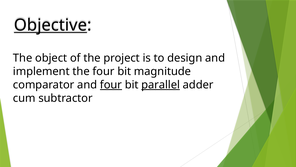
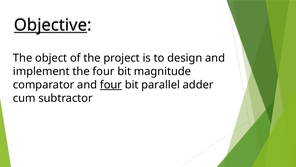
parallel underline: present -> none (161, 85)
